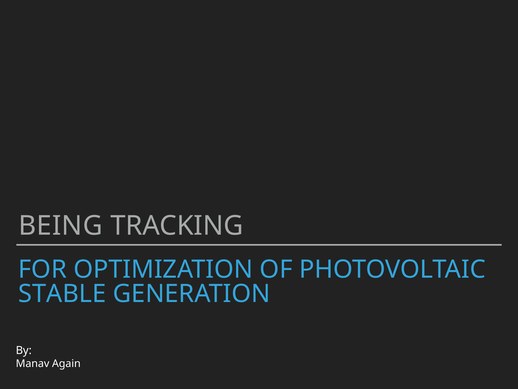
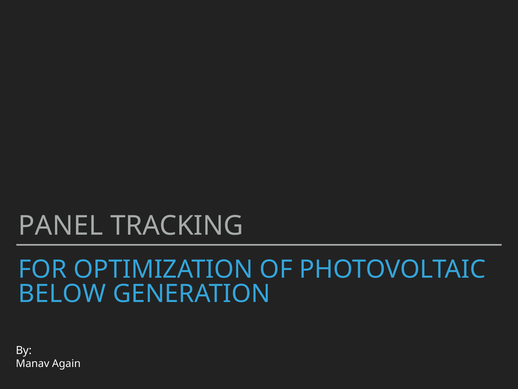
BEING: BEING -> PANEL (61, 225)
STABLE: STABLE -> BELOW (62, 293)
